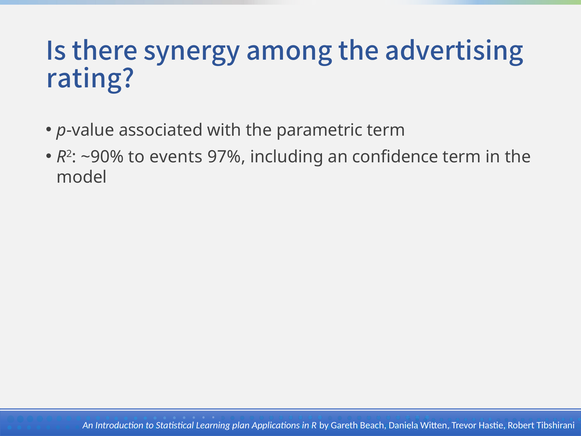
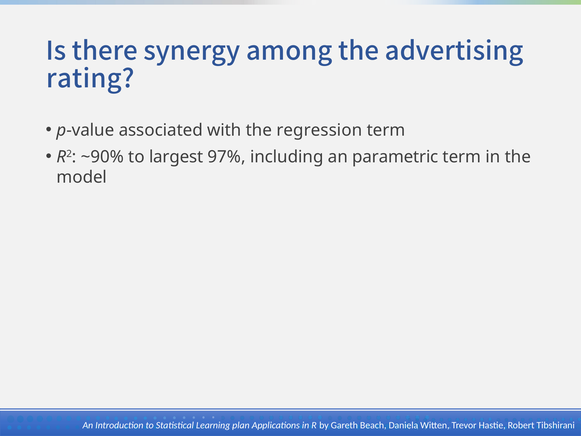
parametric: parametric -> regression (319, 130)
events: events -> largest (176, 157)
confidence: confidence -> parametric (395, 157)
